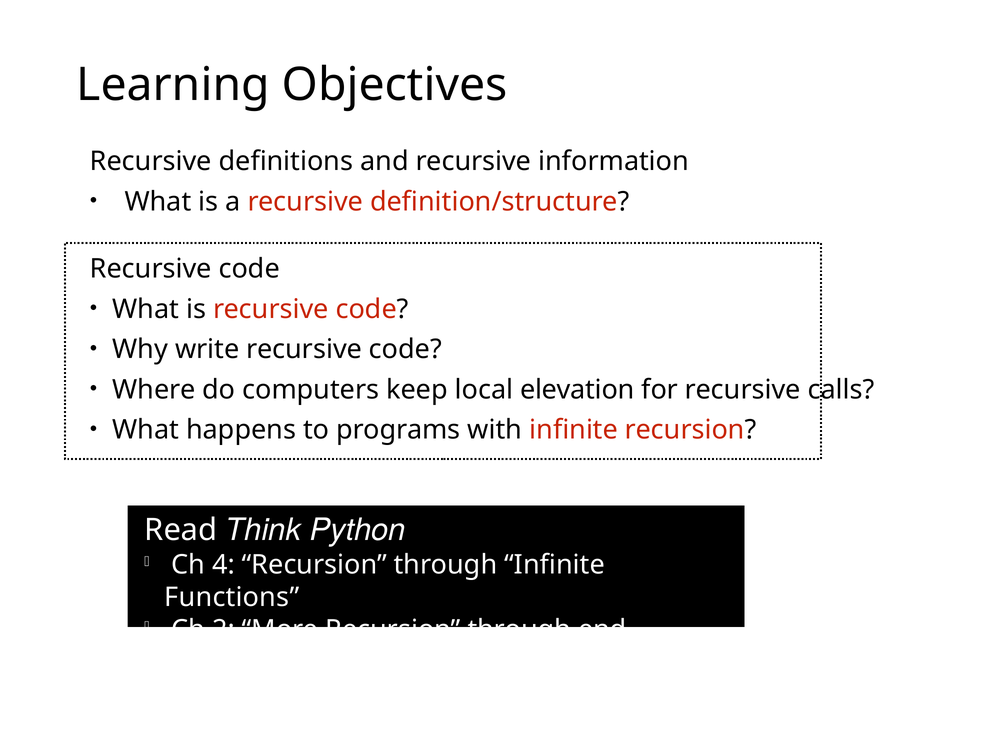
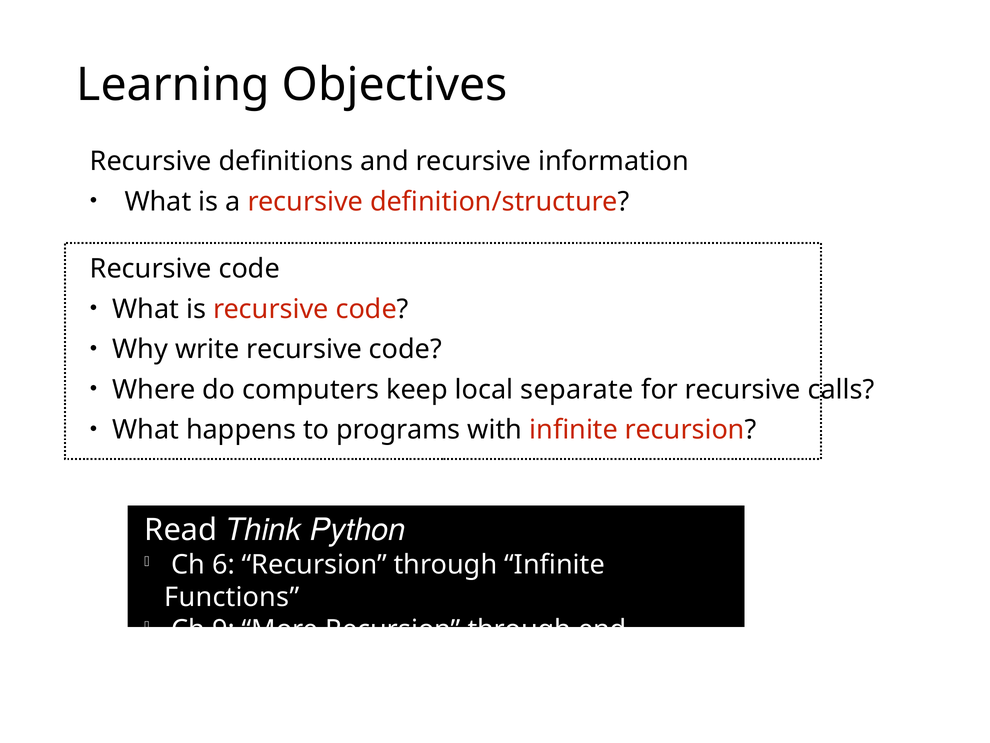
elevation: elevation -> separate (577, 389)
4: 4 -> 6 (223, 564)
2: 2 -> 9 (223, 629)
